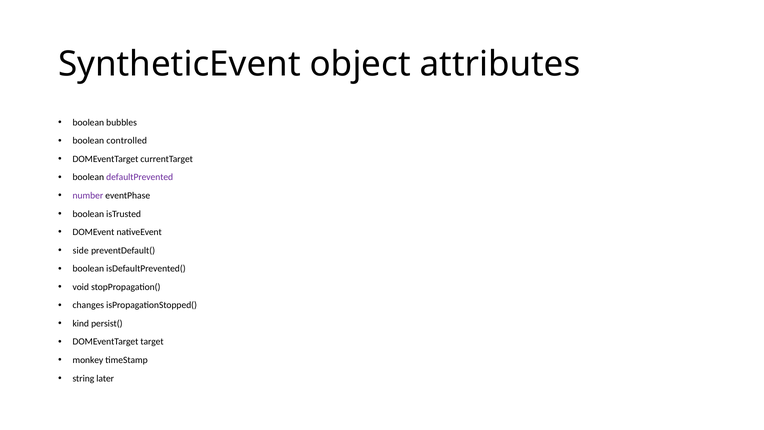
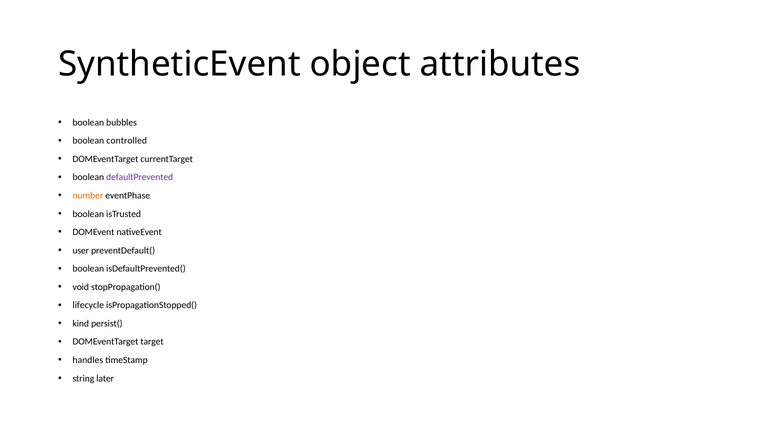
number colour: purple -> orange (88, 195)
side: side -> user (81, 250)
changes: changes -> lifecycle (88, 305)
monkey: monkey -> handles (88, 360)
